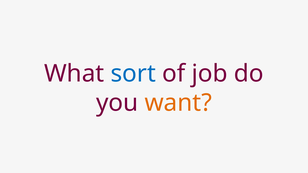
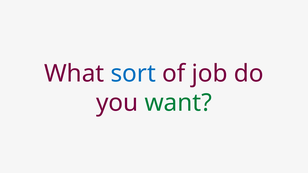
want colour: orange -> green (178, 103)
